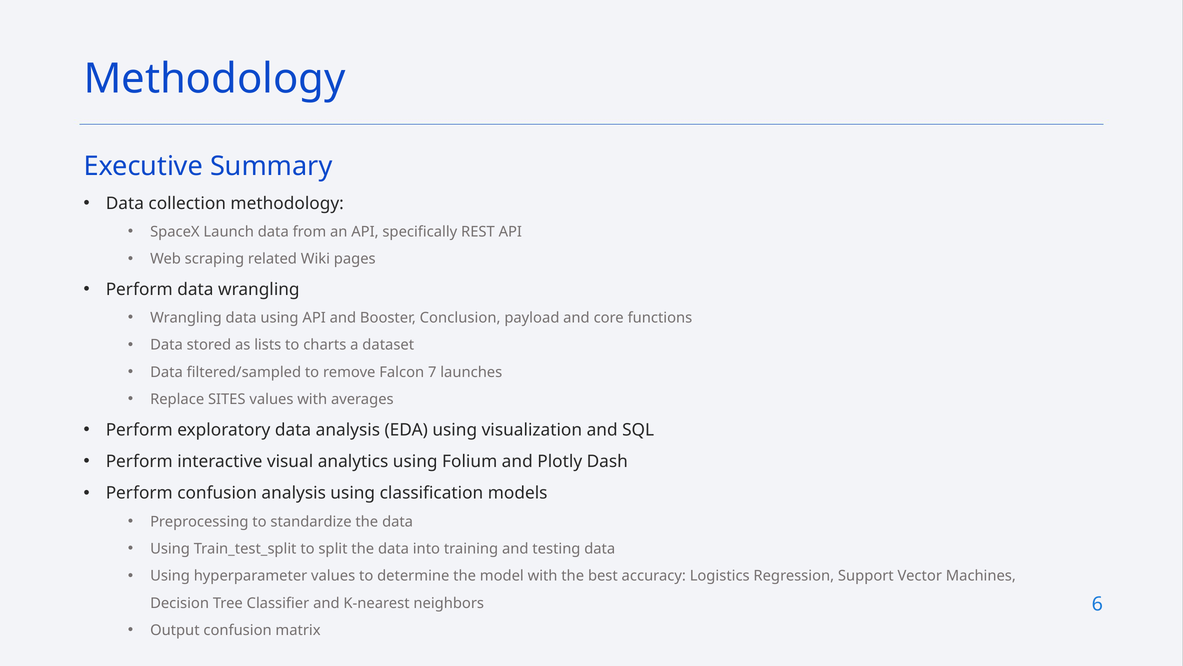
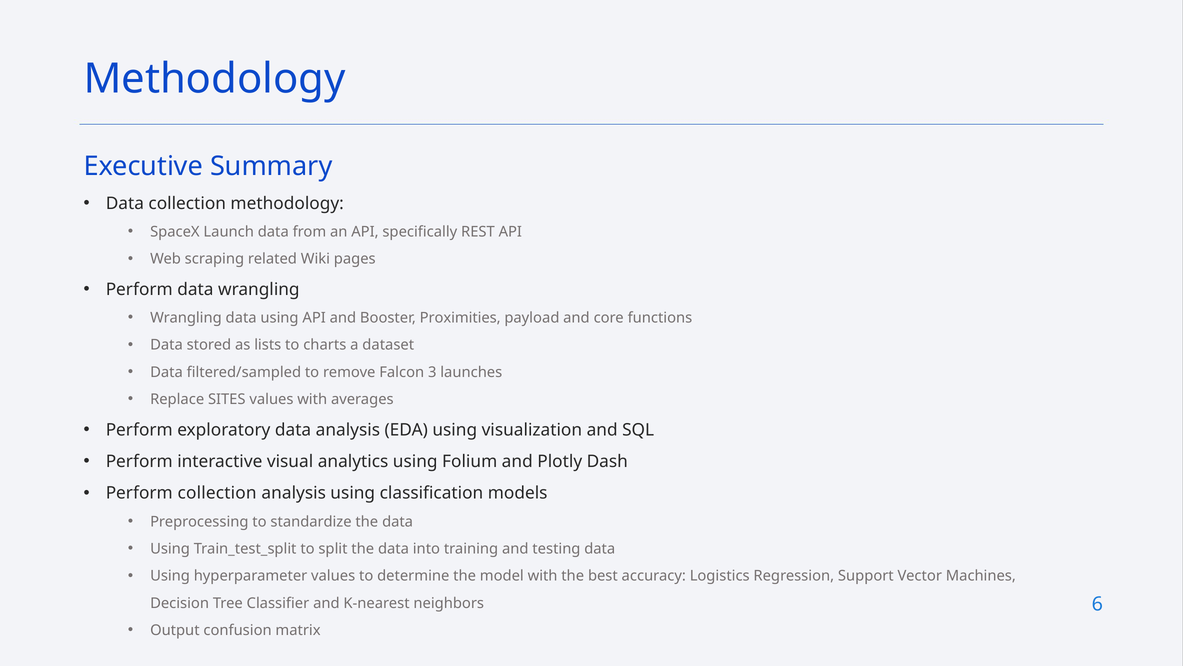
Conclusion: Conclusion -> Proximities (460, 318)
7: 7 -> 3 (432, 372)
Perform confusion: confusion -> collection (217, 493)
